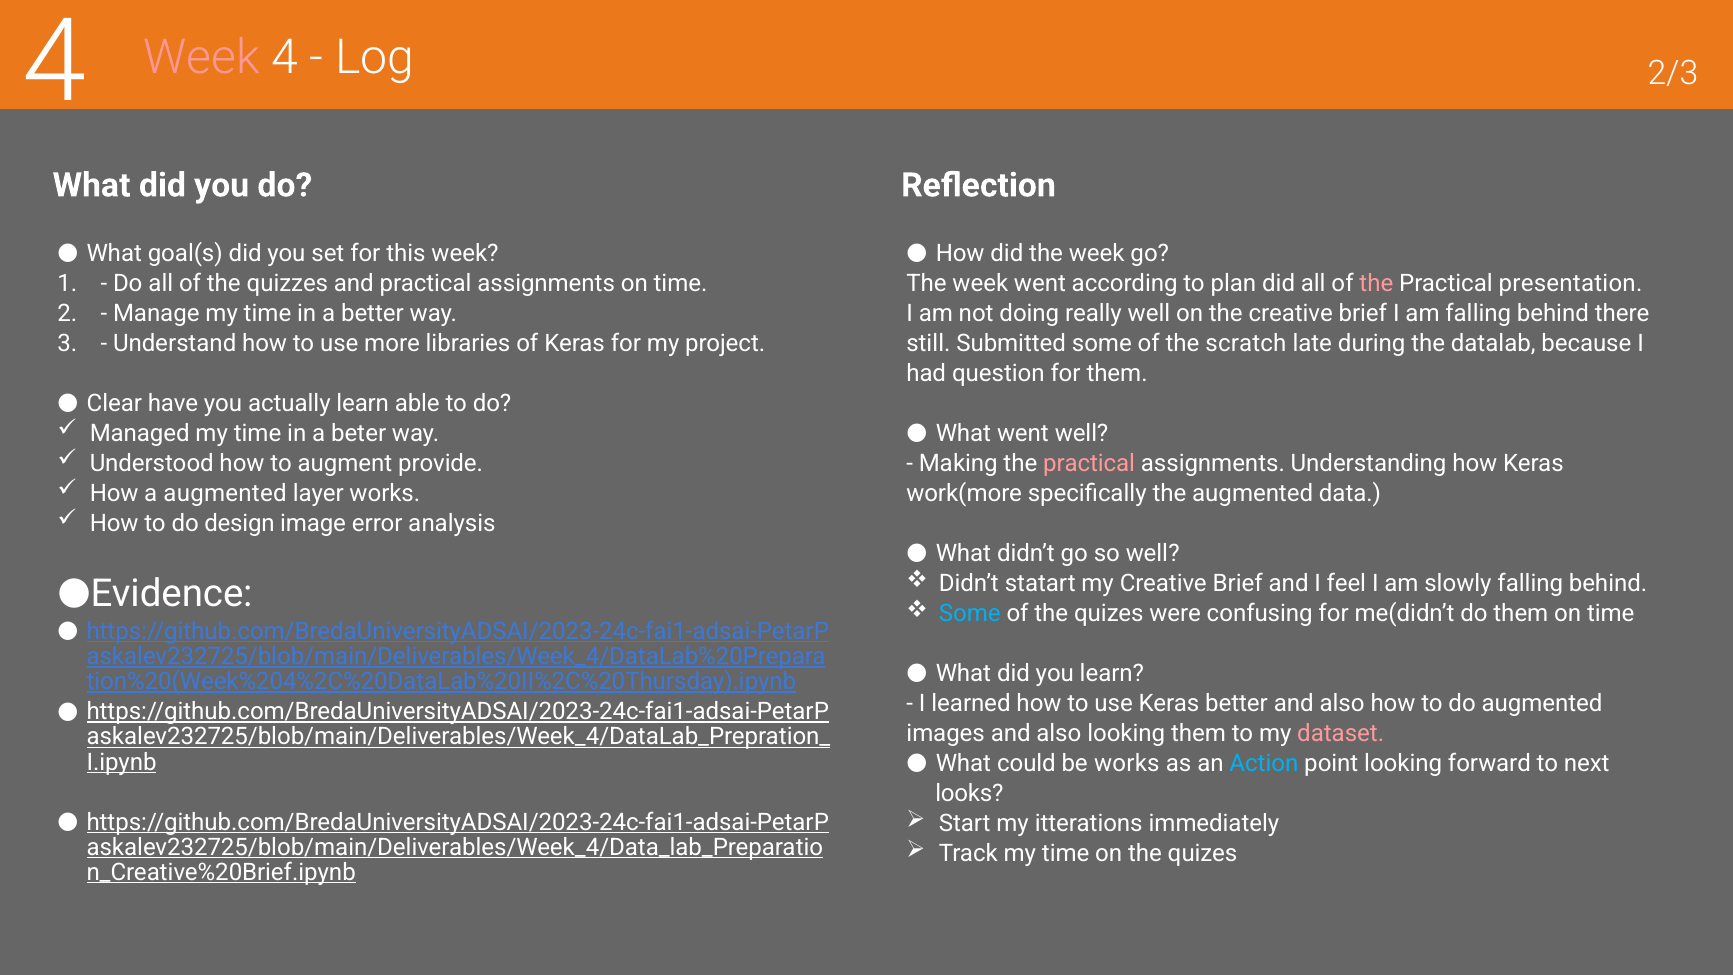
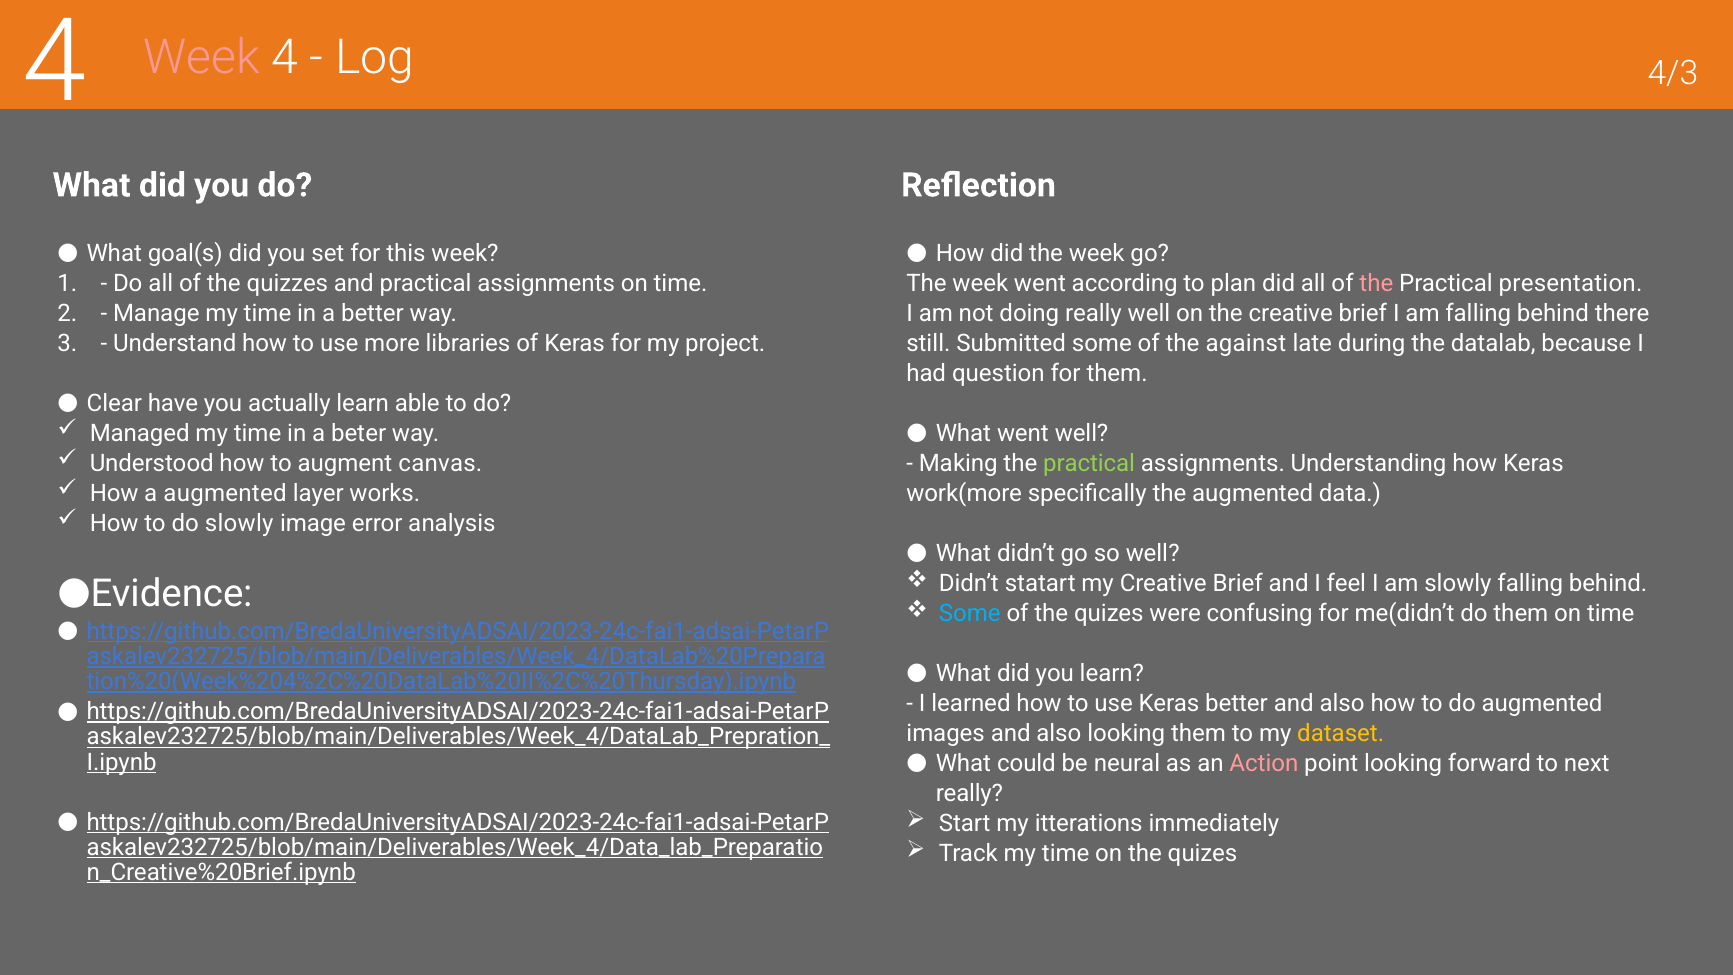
2/3: 2/3 -> 4/3 (1673, 74)
scratch: scratch -> against (1246, 343)
provide: provide -> canvas (440, 463)
practical colour: pink -> light green (1089, 463)
do design: design -> slowly (239, 523)
dataset colour: pink -> yellow (1341, 733)
be works: works -> neural (1127, 763)
Action colour: light blue -> pink (1264, 763)
looks: looks -> really (969, 793)
